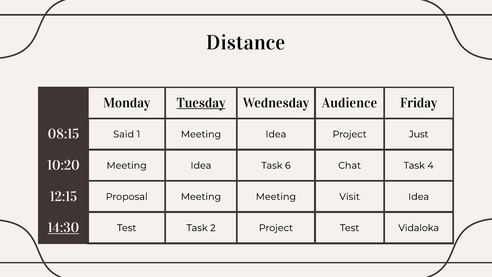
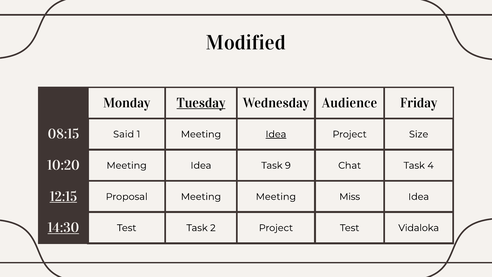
Distance: Distance -> Modified (246, 43)
Idea underline: none -> present (276, 134)
Just: Just -> Size (419, 134)
6: 6 -> 9 (288, 165)
12:15 underline: none -> present (63, 196)
Visit: Visit -> Miss (350, 197)
